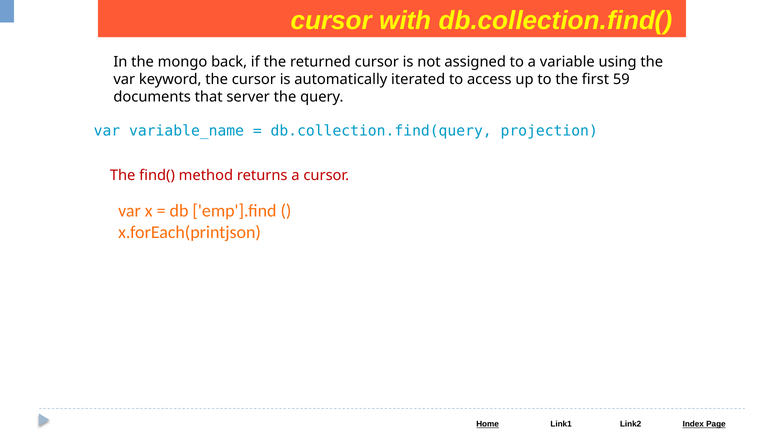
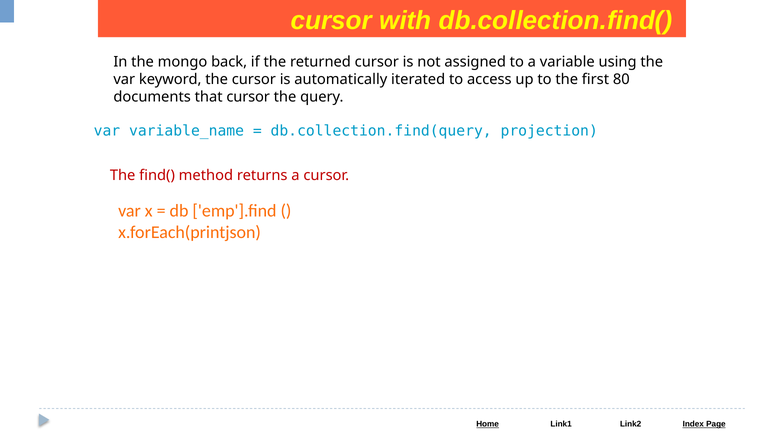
59: 59 -> 80 (621, 79)
that server: server -> cursor (248, 97)
